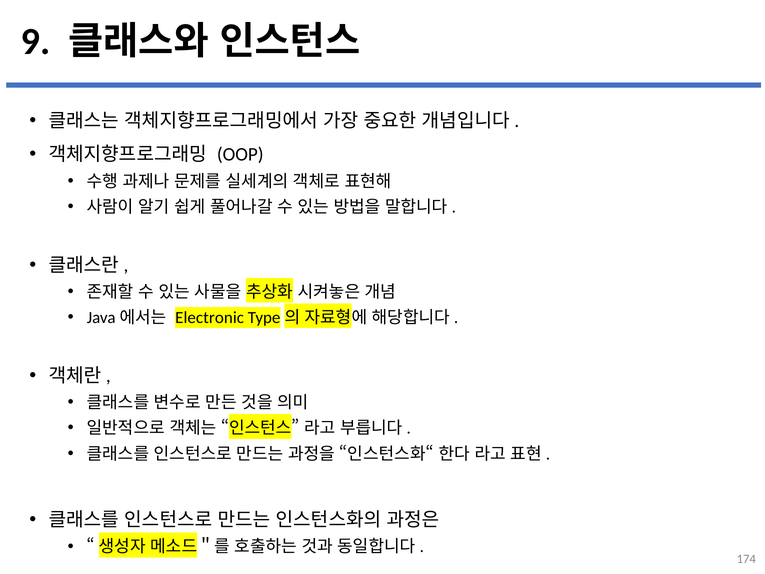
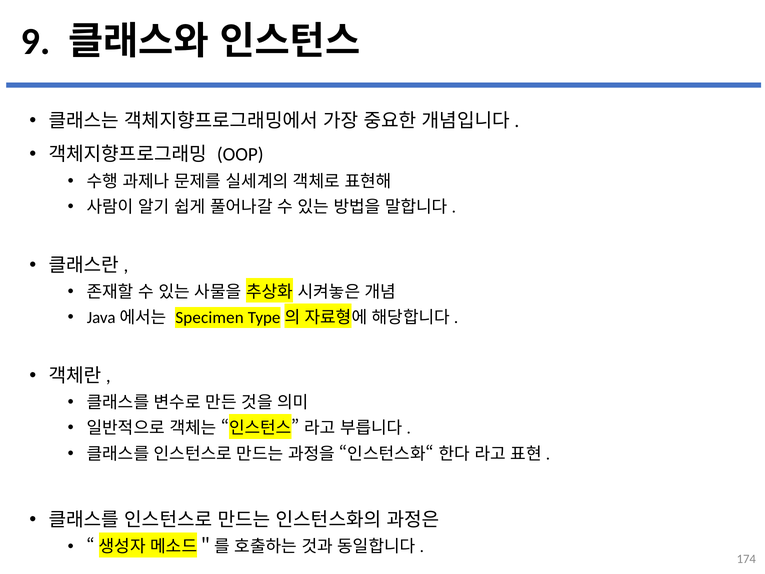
Electronic: Electronic -> Specimen (210, 318)
